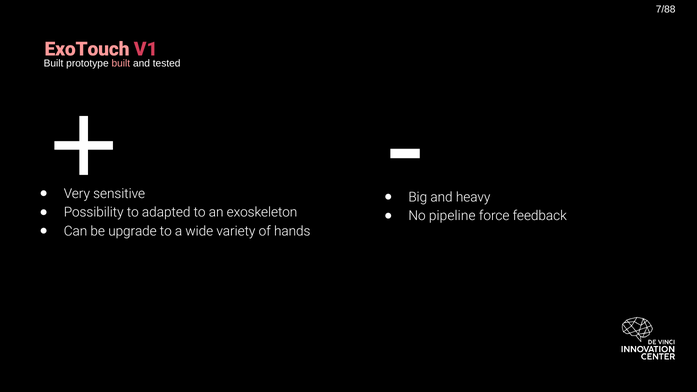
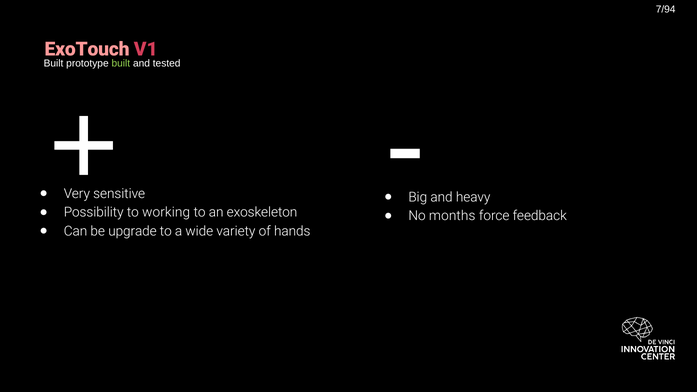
7/88: 7/88 -> 7/94 (666, 9)
built colour: pink -> light green (121, 63)
adapted: adapted -> working (166, 212)
pipeline: pipeline -> months (452, 216)
